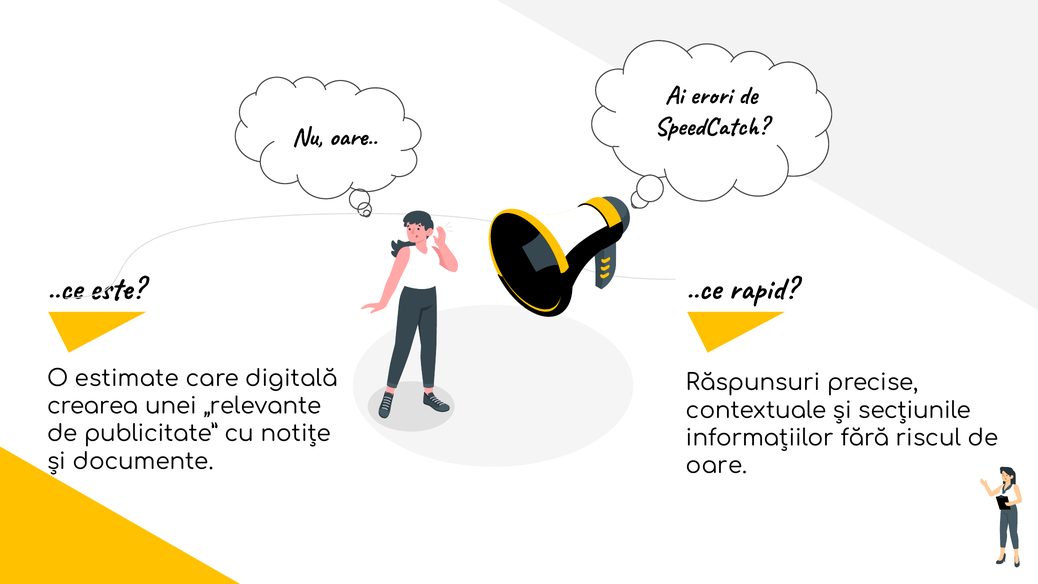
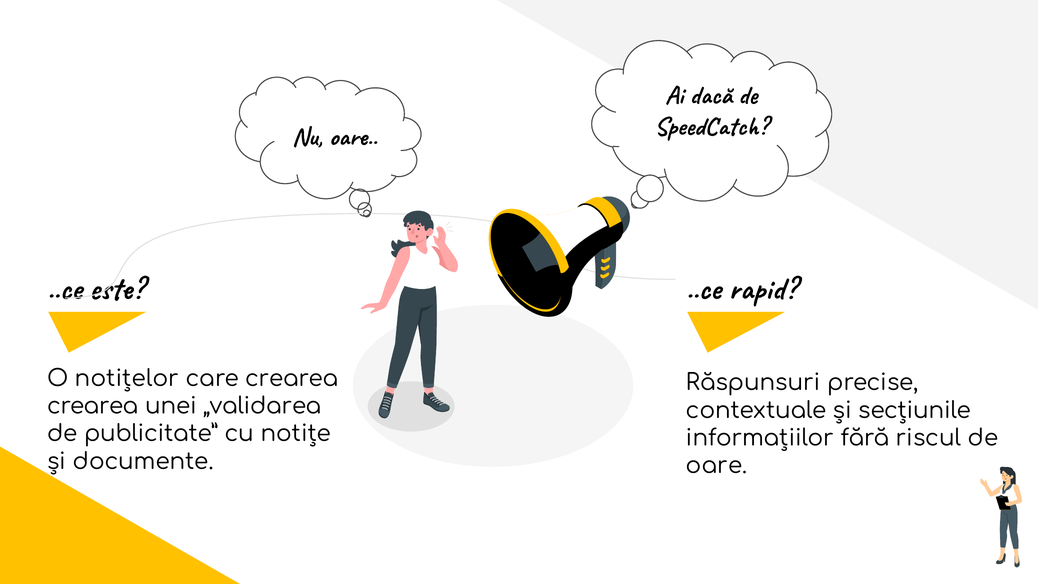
erori: erori -> dacă (711, 95)
estimate: estimate -> notițelor (127, 378)
care digitală: digitală -> crearea (292, 378)
„relevante: „relevante -> „validarea (262, 406)
